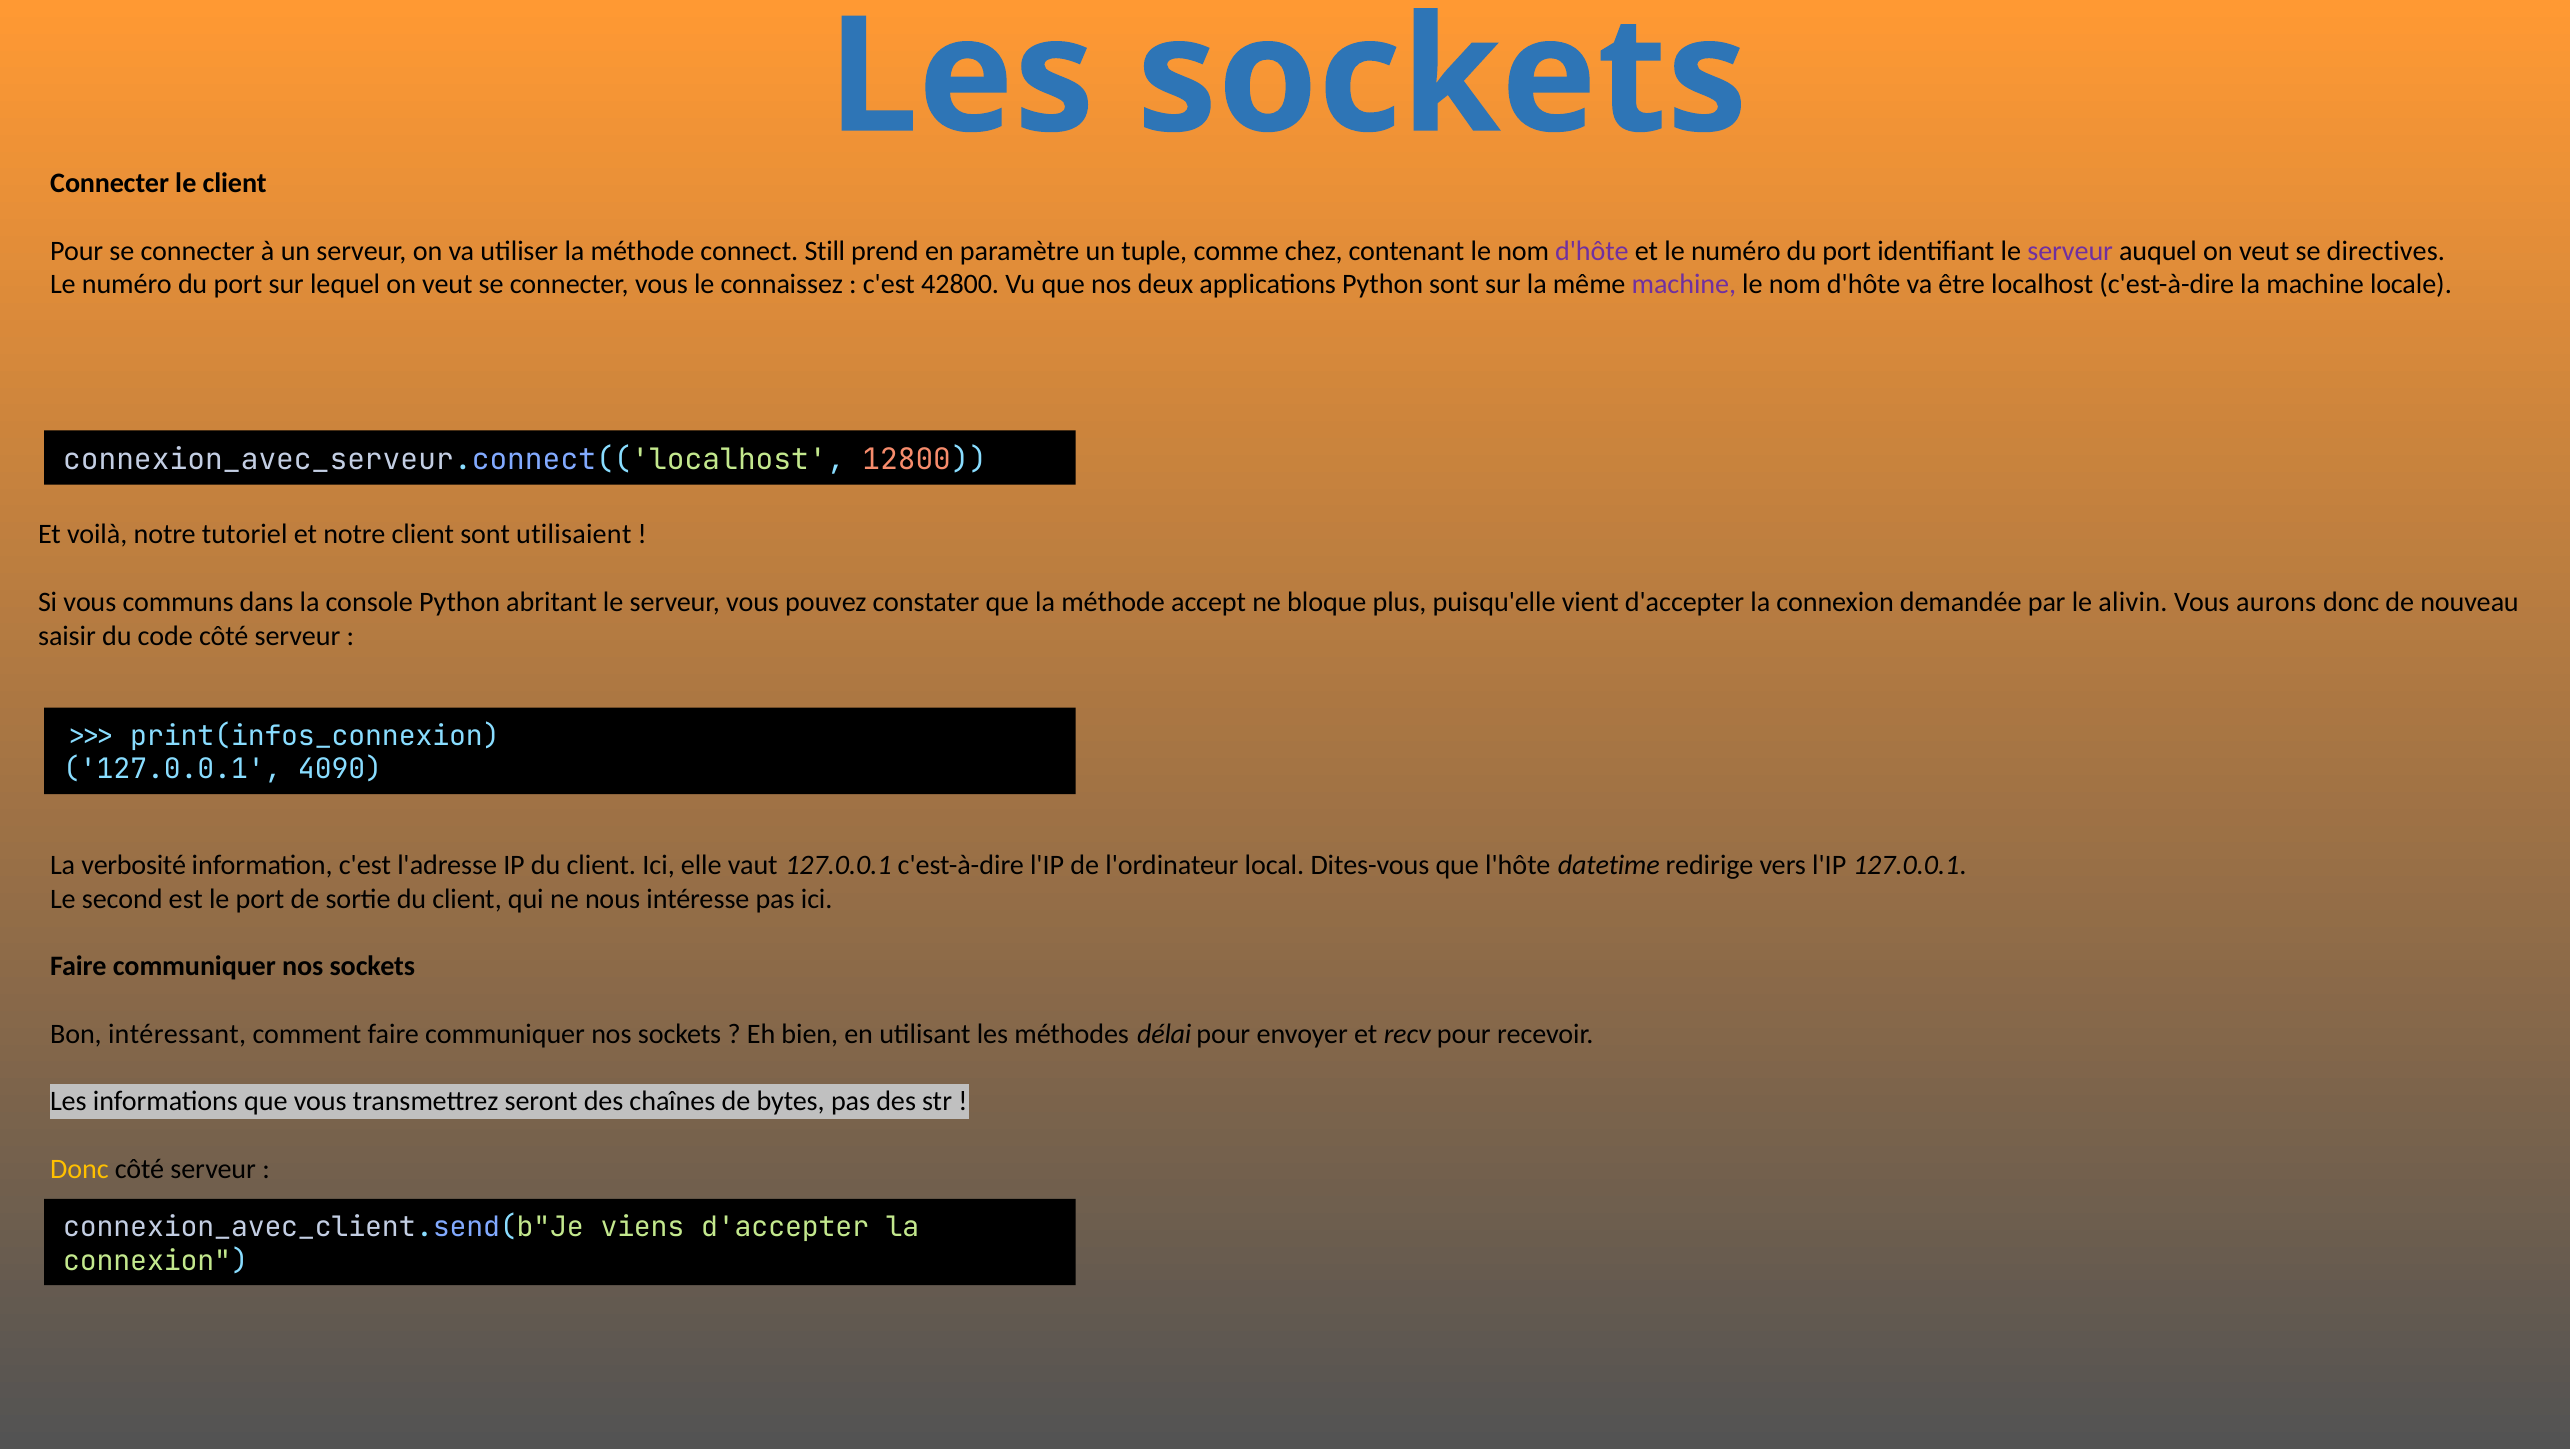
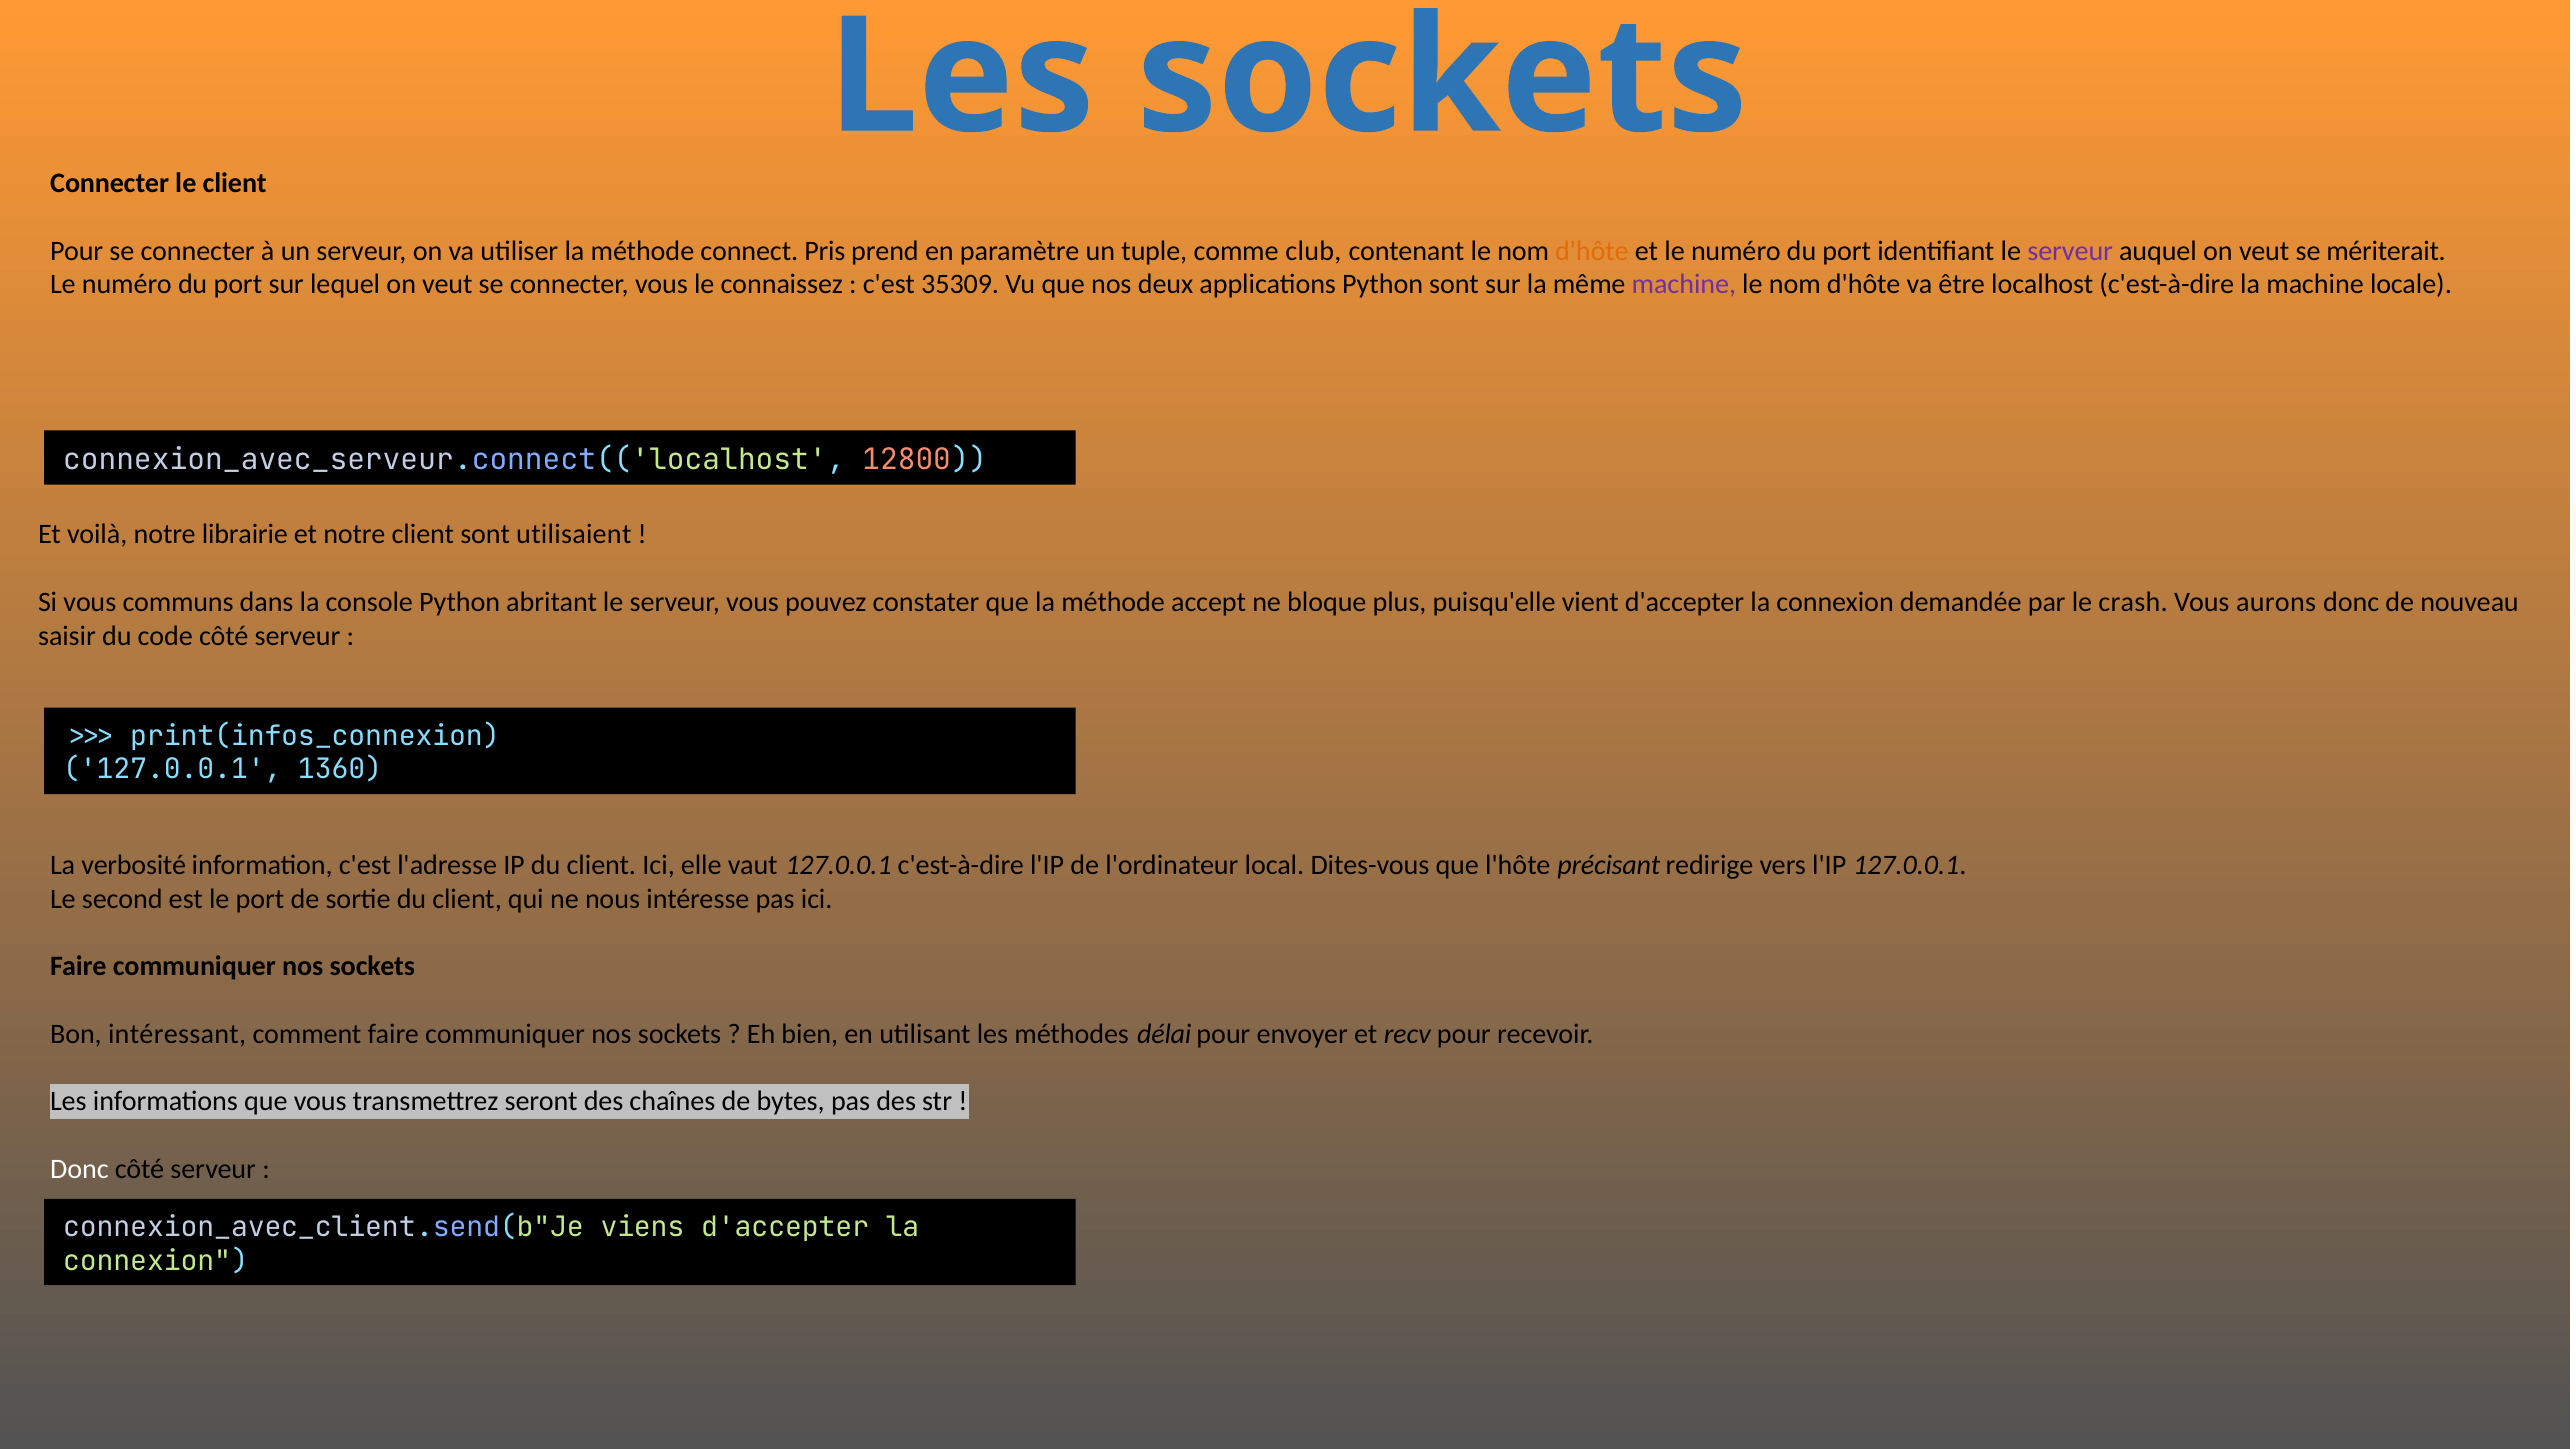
Still: Still -> Pris (825, 251)
chez: chez -> club (1313, 251)
d'hôte colour: purple -> orange (1592, 251)
directives: directives -> mériterait (2386, 251)
42800: 42800 -> 35309 (960, 285)
tutoriel: tutoriel -> librairie (245, 535)
alivin: alivin -> crash (2133, 602)
4090: 4090 -> 1360 (340, 770)
datetime: datetime -> précisant (1609, 865)
Donc colour: yellow -> white (79, 1169)
